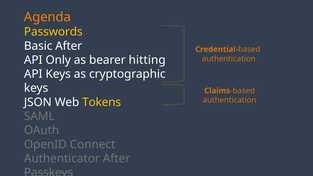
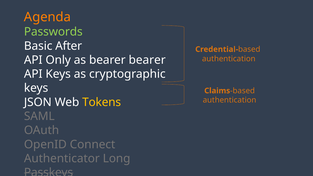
Passwords colour: yellow -> light green (53, 32)
bearer hitting: hitting -> bearer (147, 60)
Authenticator After: After -> Long (117, 159)
